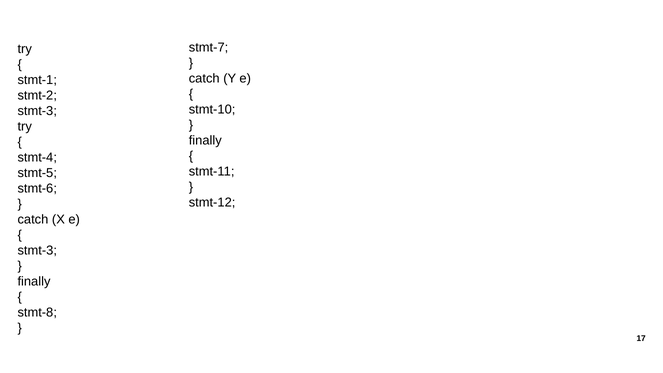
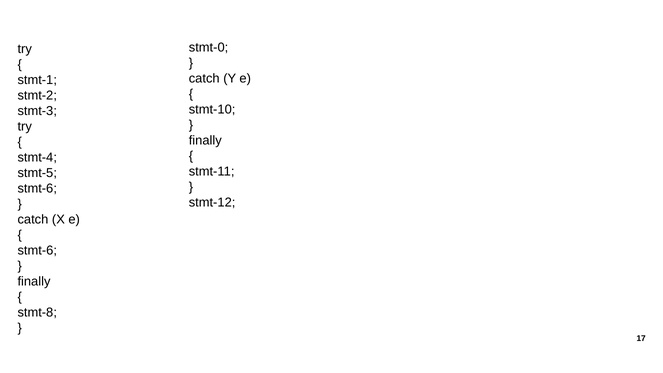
stmt-7: stmt-7 -> stmt-0 (209, 48)
stmt-3: stmt-3 -> stmt-6 (37, 250)
